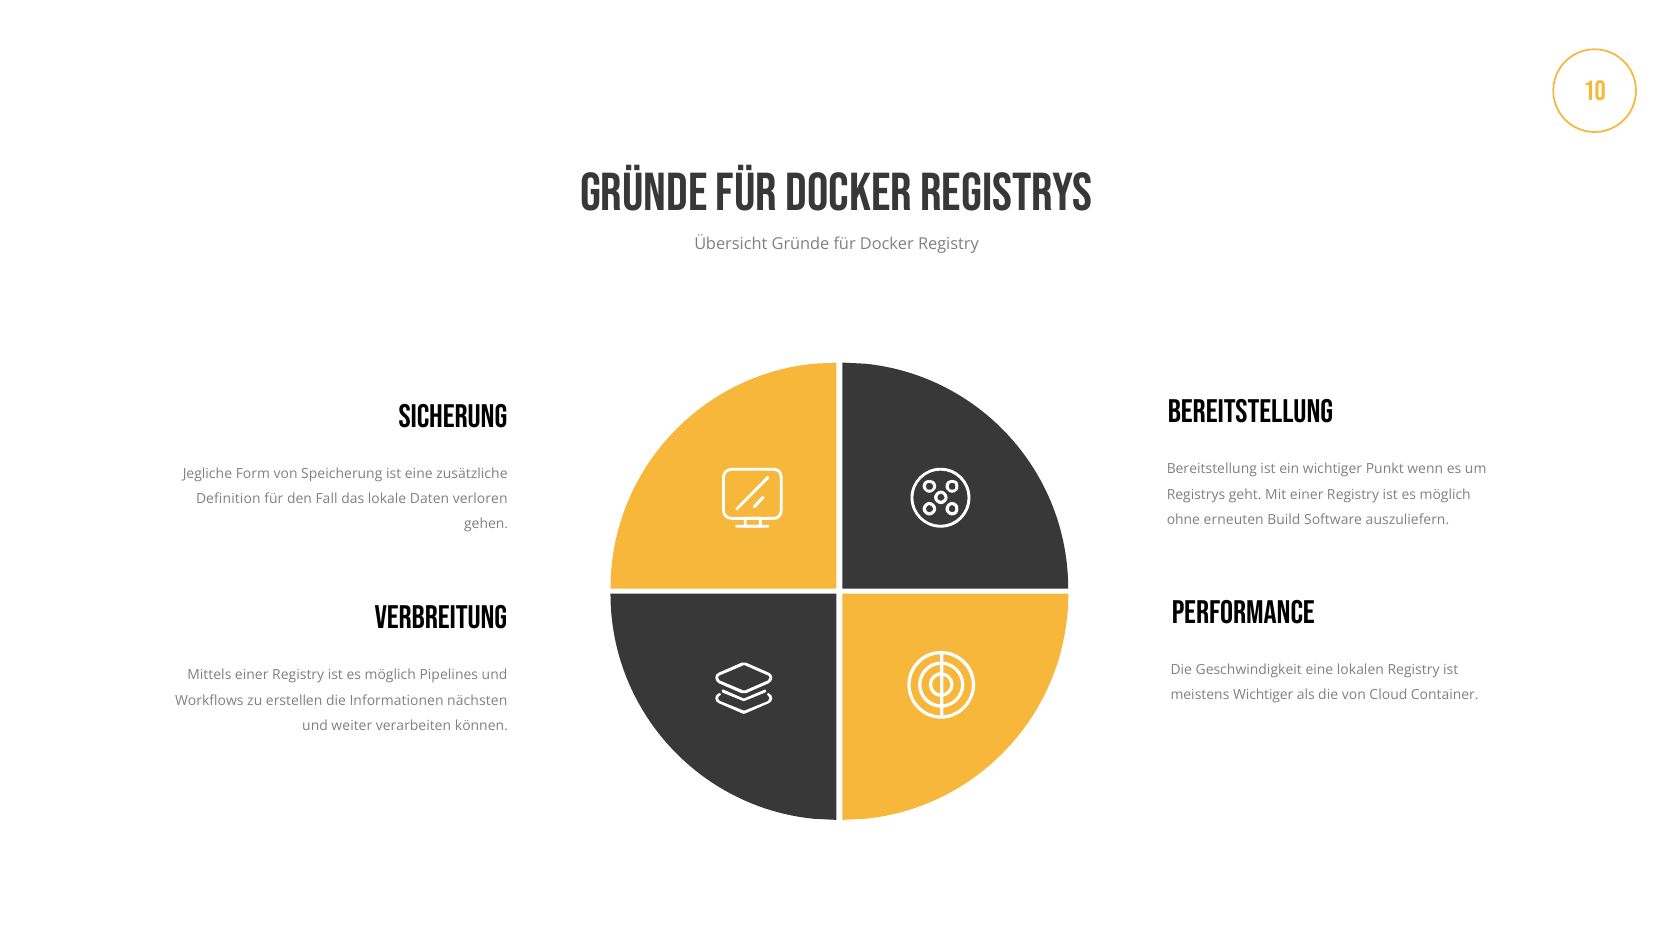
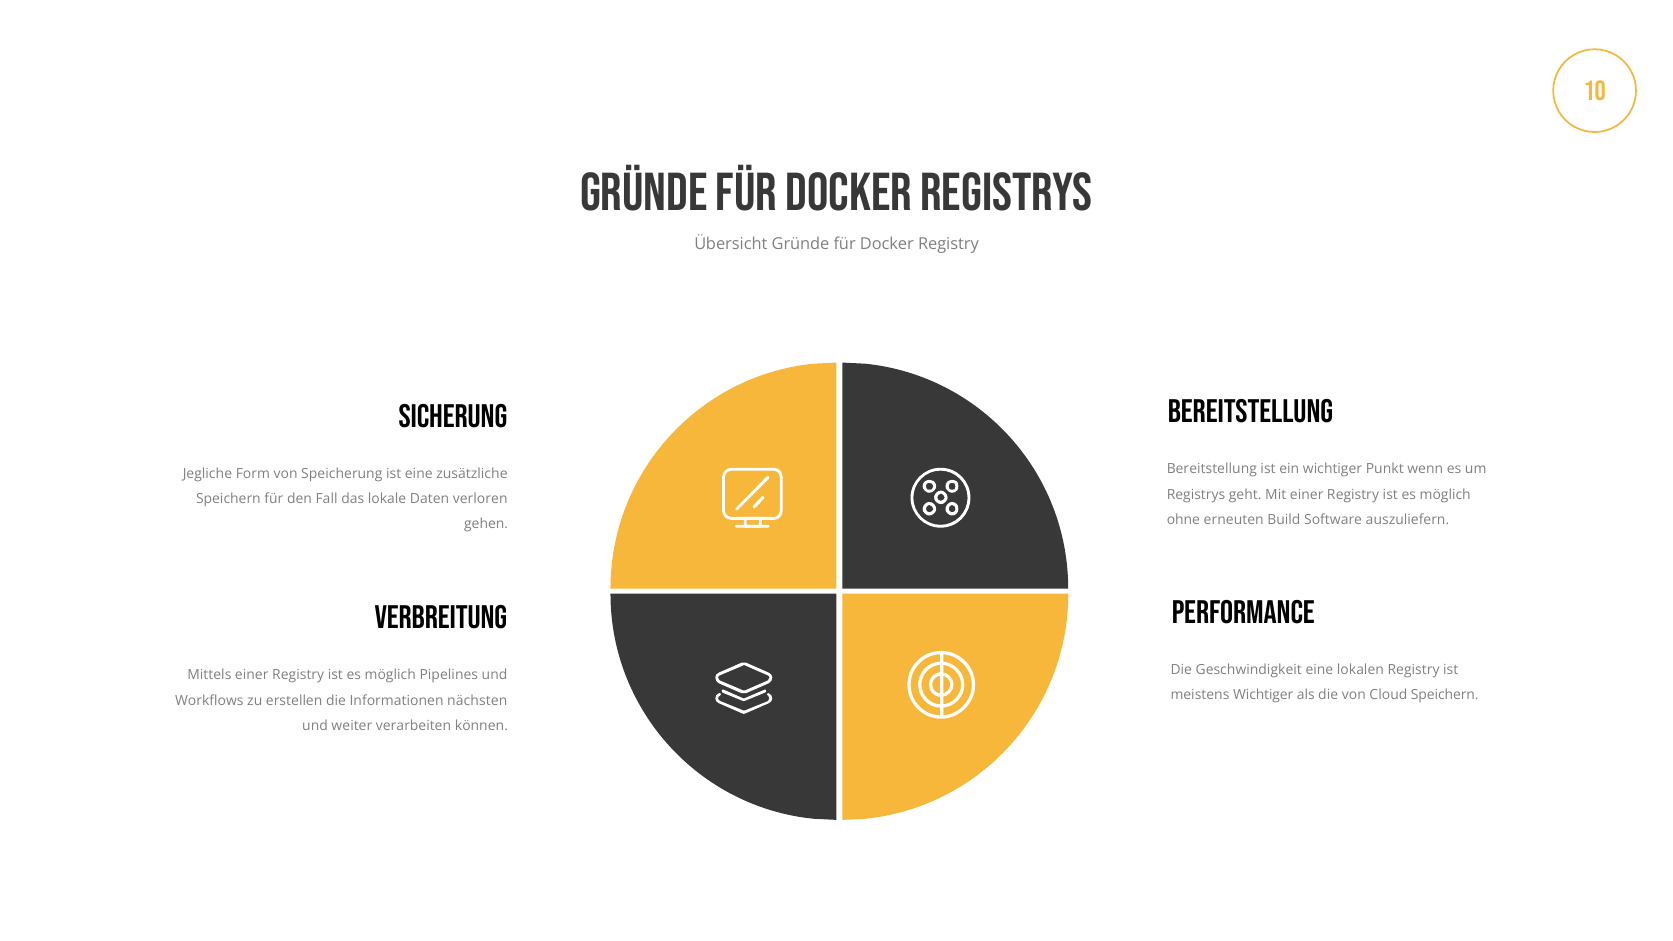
Definition: Definition -> Speichern (228, 499)
Cloud Container: Container -> Speichern (1445, 695)
